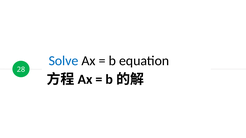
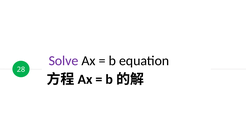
Solve colour: blue -> purple (64, 61)
